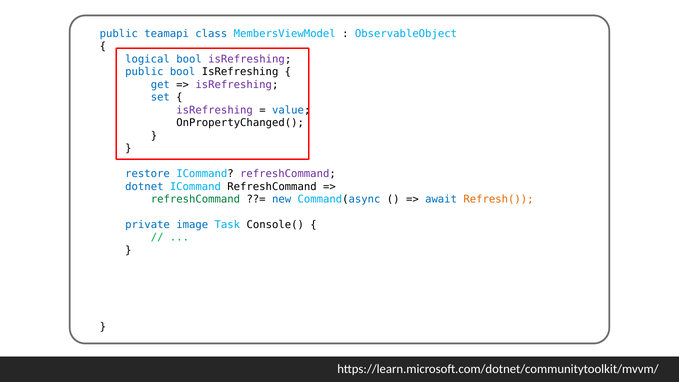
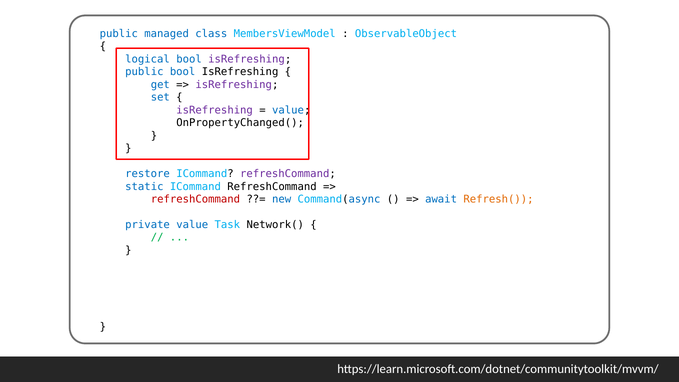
teamapi: teamapi -> managed (167, 34)
dotnet: dotnet -> static (144, 187)
refreshCommand colour: green -> red (195, 199)
private image: image -> value (192, 225)
Console(: Console( -> Network( (275, 225)
